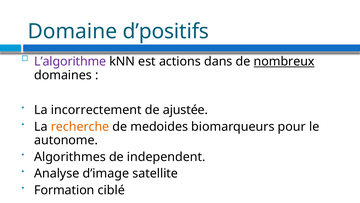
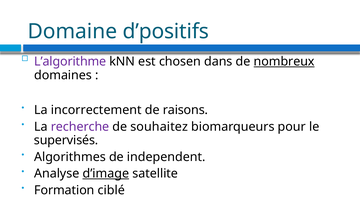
actions: actions -> chosen (180, 61)
ajustée: ajustée -> raisons (185, 110)
recherche colour: orange -> purple (80, 126)
medoides: medoides -> souhaitez (159, 126)
autonome: autonome -> supervisés (66, 140)
d’image underline: none -> present (106, 173)
